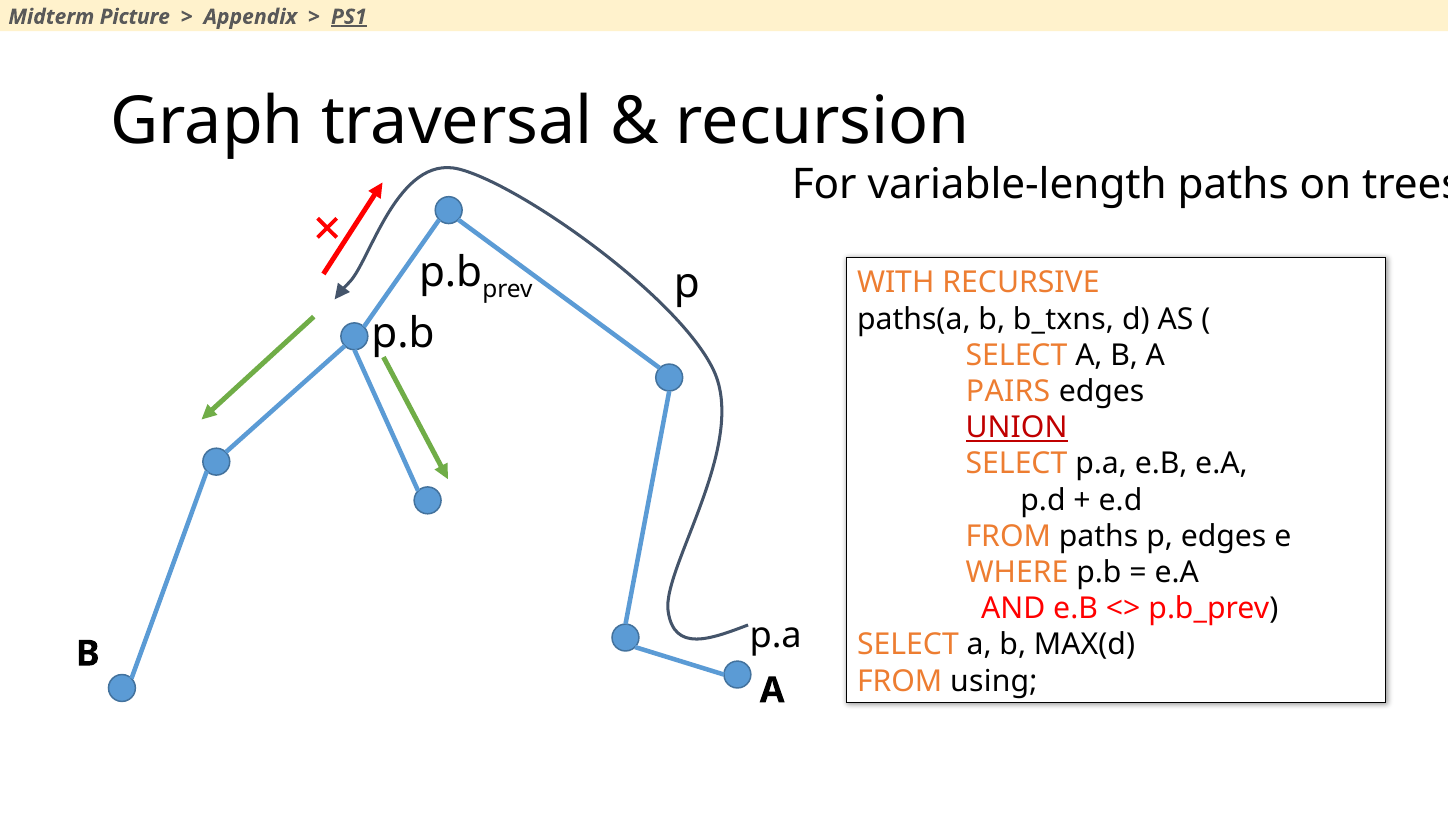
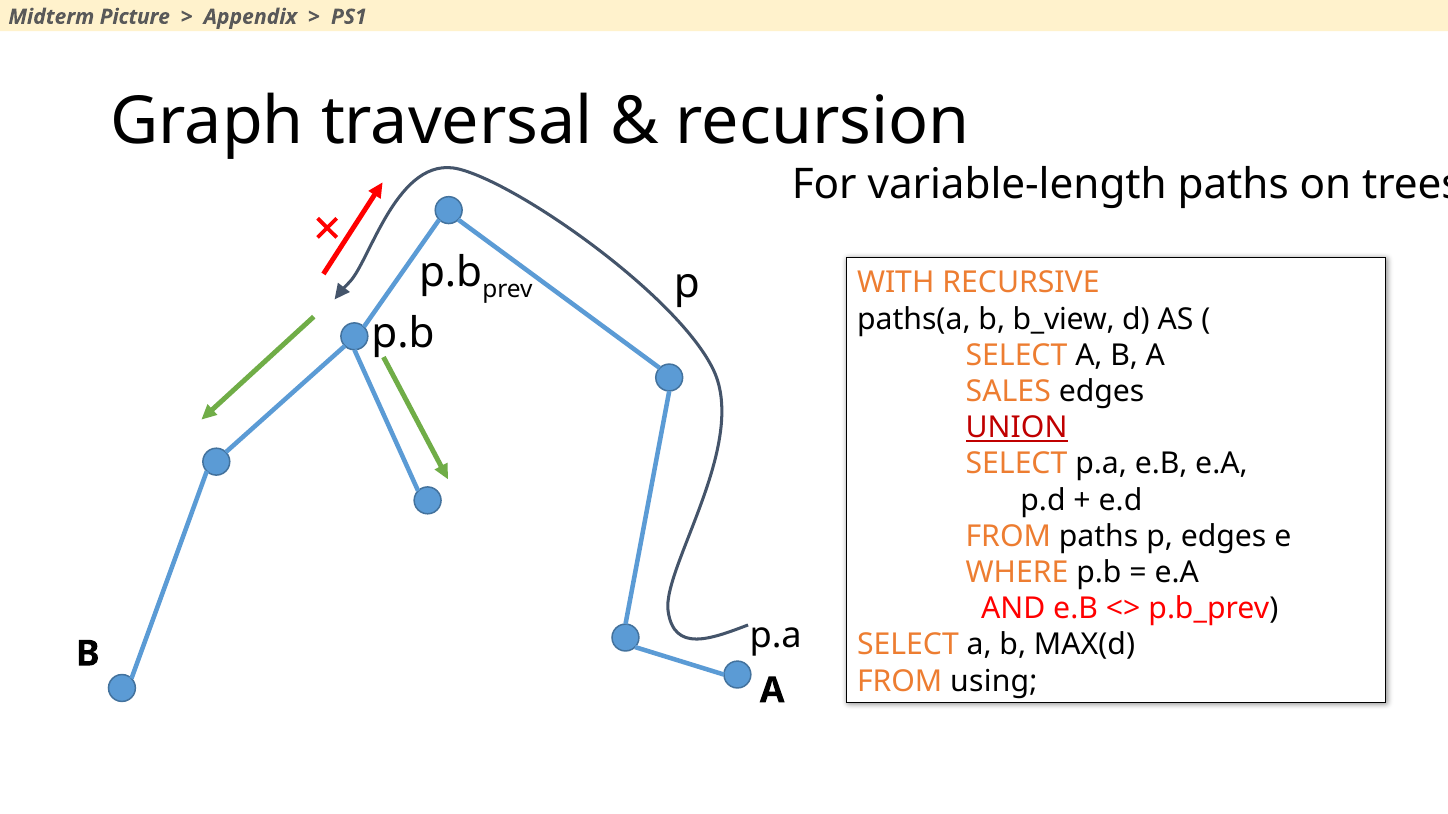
PS1 underline: present -> none (349, 17)
b_txns: b_txns -> b_view (1064, 319)
PAIRS: PAIRS -> SALES (1008, 392)
